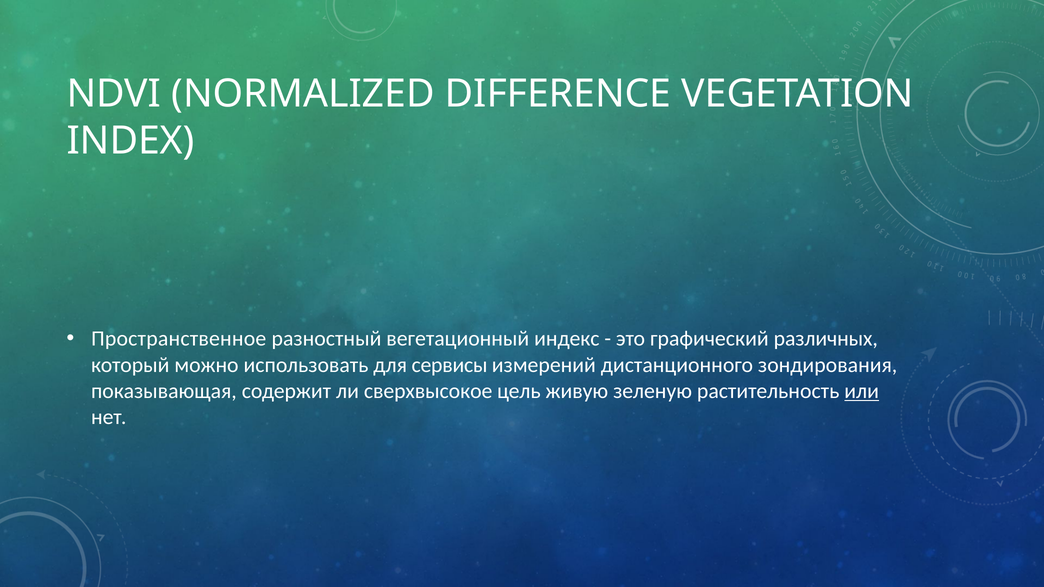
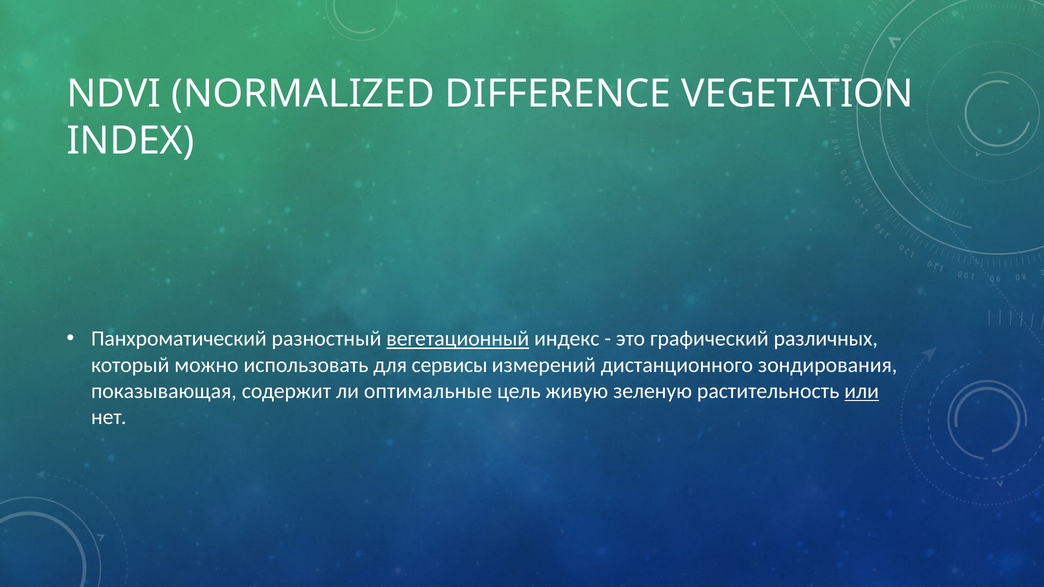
Пространственное: Пространственное -> Панхроматический (179, 339)
вегетационный underline: none -> present (458, 339)
сверхвысокое: сверхвысокое -> оптимальные (428, 391)
